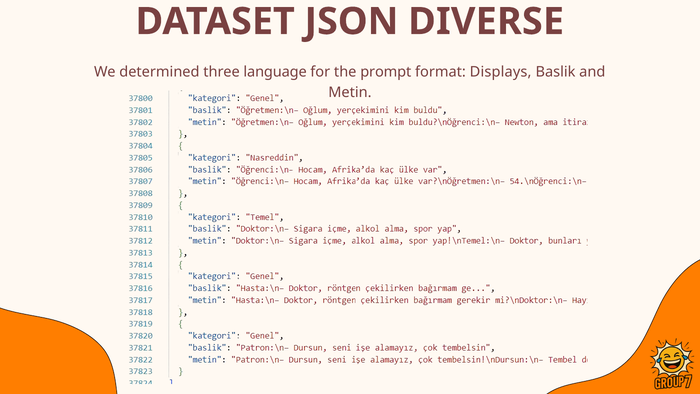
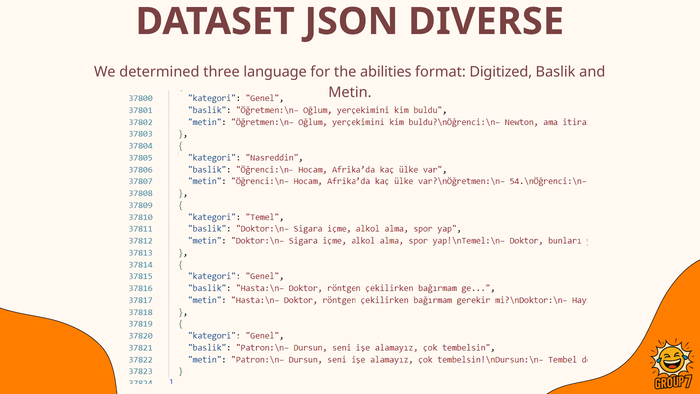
prompt: prompt -> abilities (386, 72)
Displays: Displays -> Digitized (501, 72)
